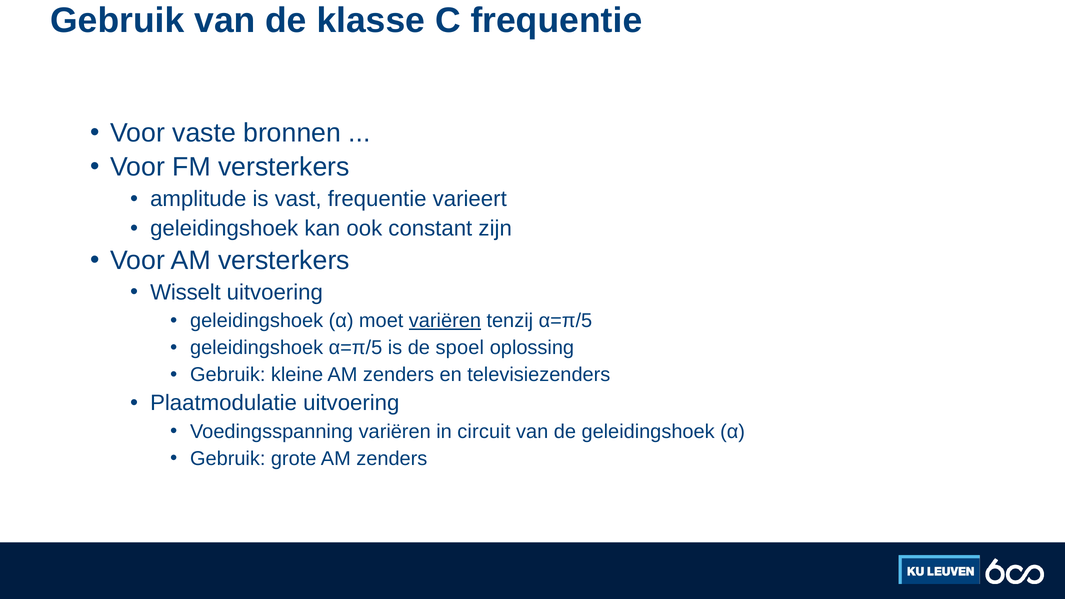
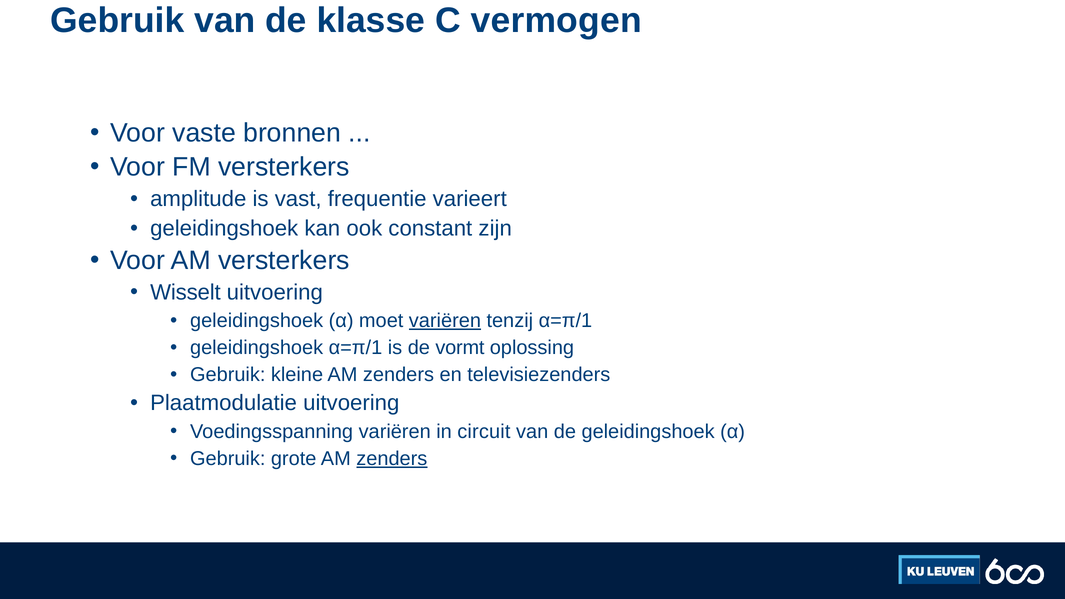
C frequentie: frequentie -> vermogen (556, 20)
tenzij α=π/5: α=π/5 -> α=π/1 (565, 321)
geleidingshoek α=π/5: α=π/5 -> α=π/1 (355, 348)
spoel: spoel -> vormt (460, 348)
zenders underline: none -> present (392, 459)
